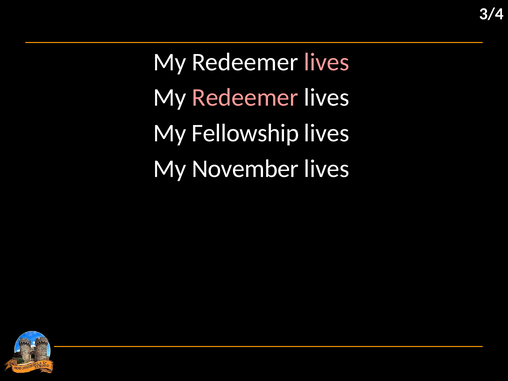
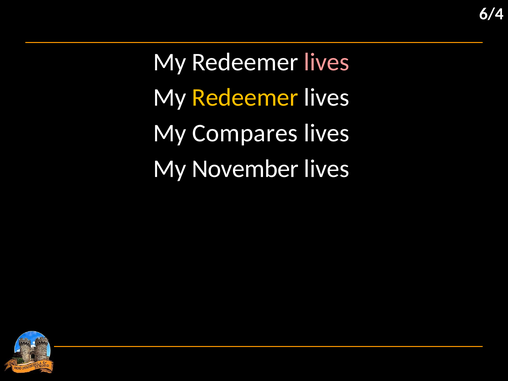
3/4: 3/4 -> 6/4 (491, 14)
Redeemer colour: pink -> yellow (245, 98)
Fellowship: Fellowship -> Compares (245, 133)
